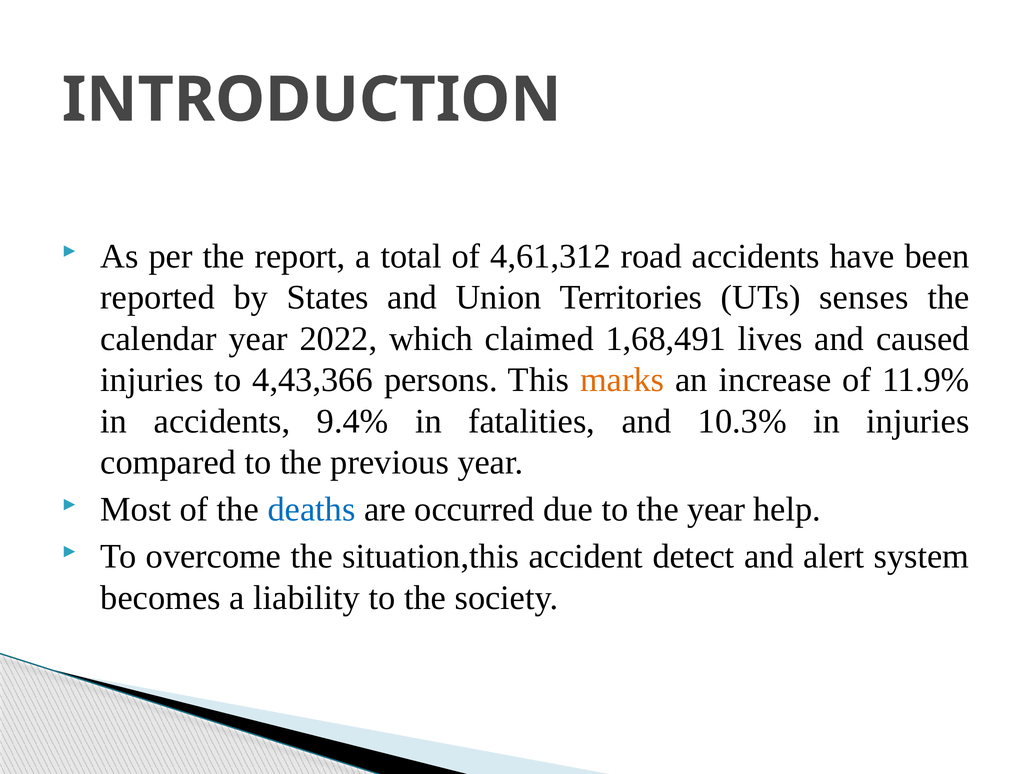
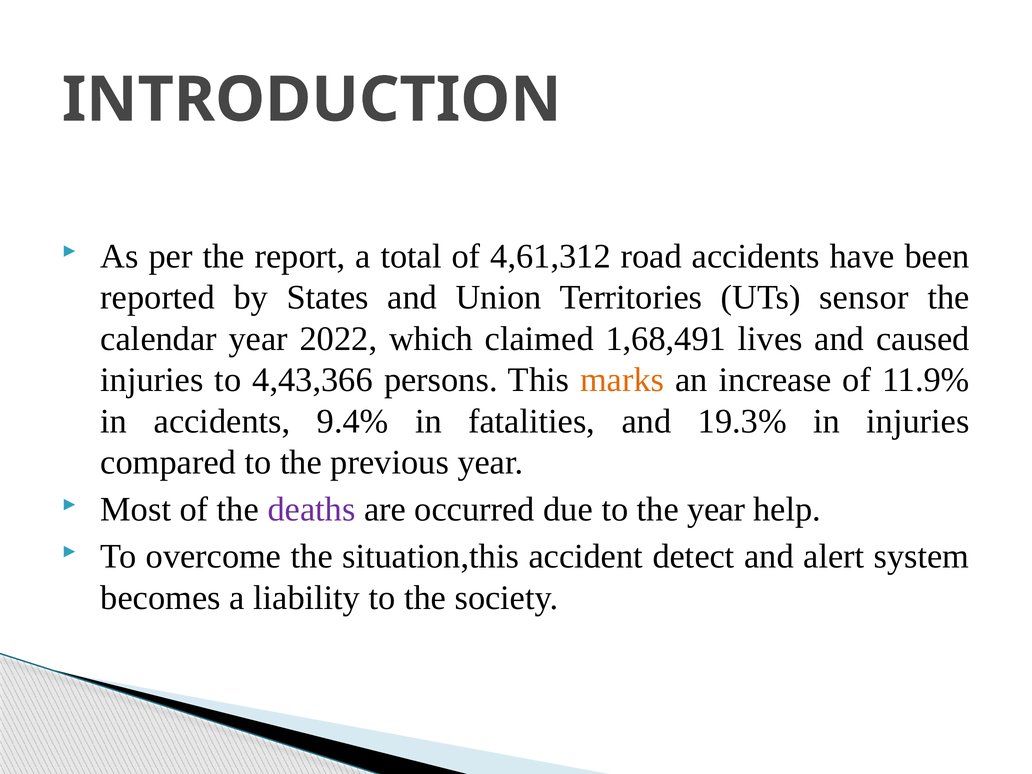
senses: senses -> sensor (864, 297)
10.3%: 10.3% -> 19.3% (742, 421)
deaths colour: blue -> purple (312, 510)
